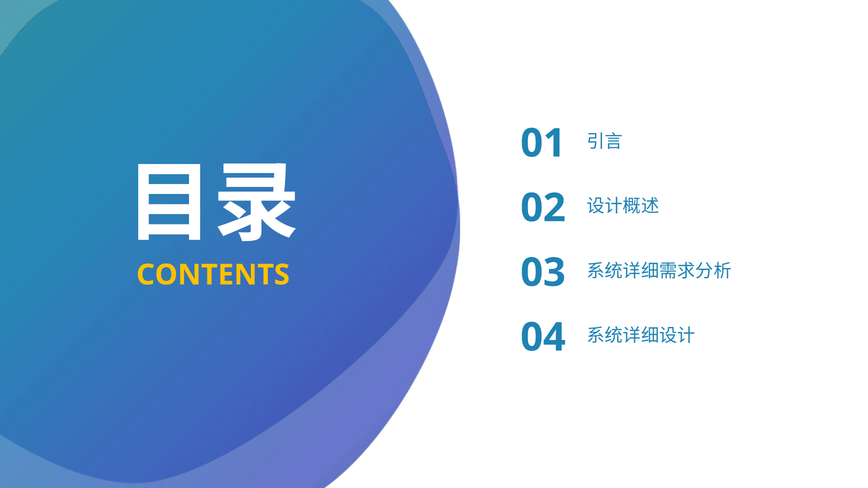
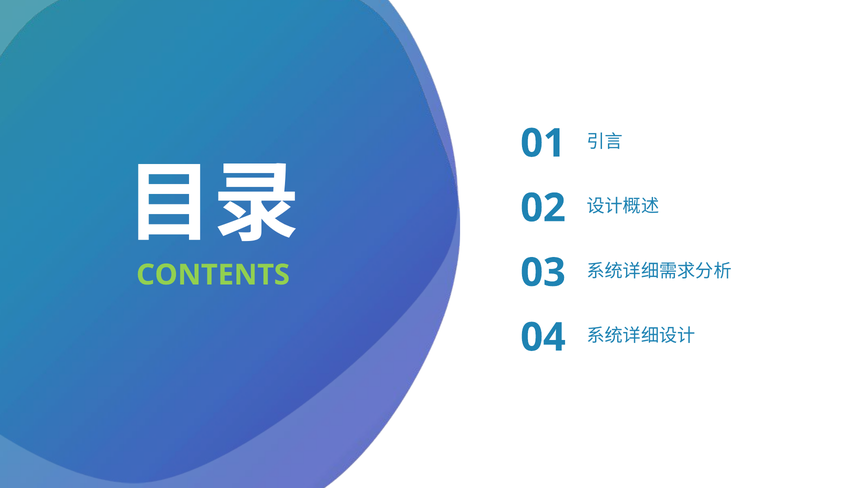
CONTENTS colour: yellow -> light green (213, 275)
